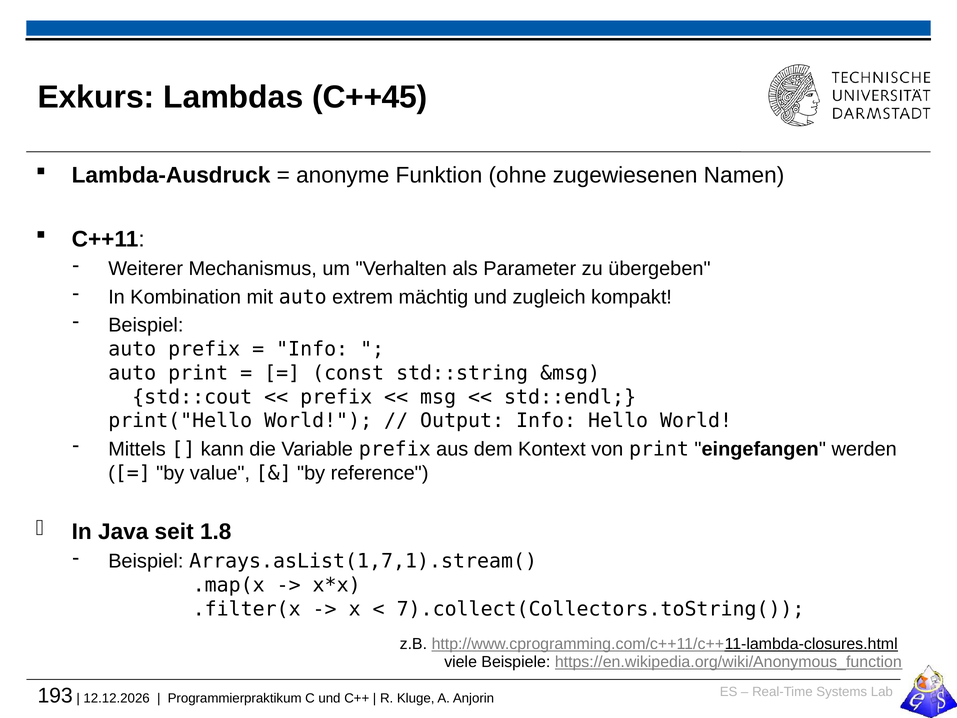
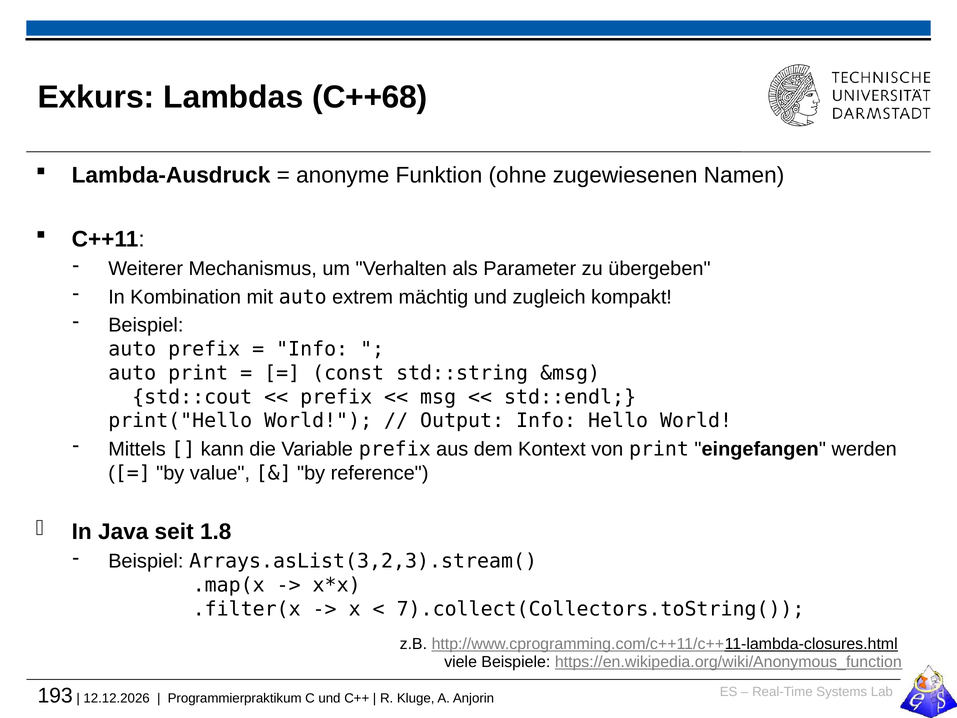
C++45: C++45 -> C++68 (370, 97)
Arrays.asList(1,7,1).stream(: Arrays.asList(1,7,1).stream( -> Arrays.asList(3,2,3).stream( (363, 561)
